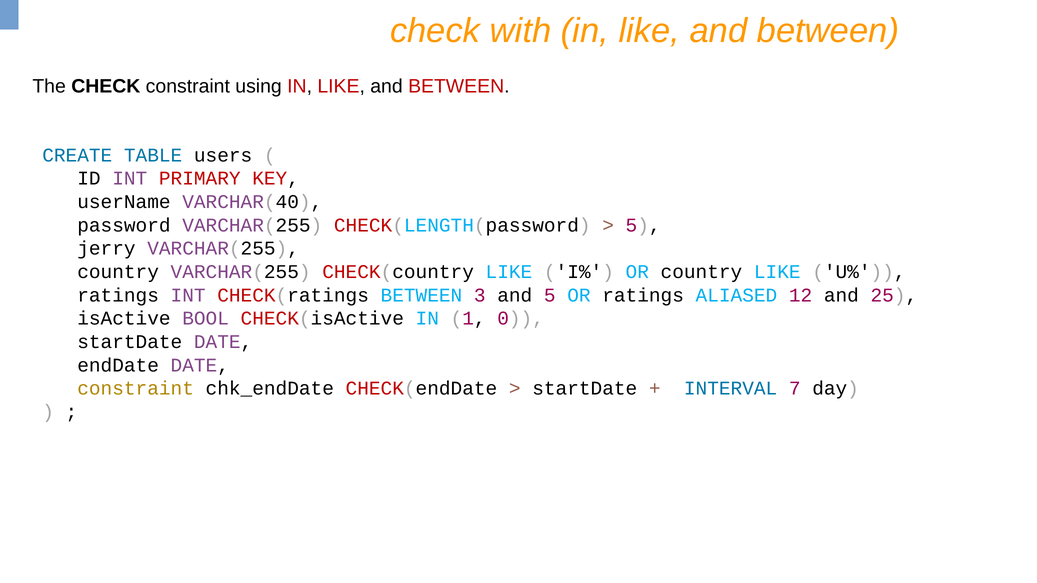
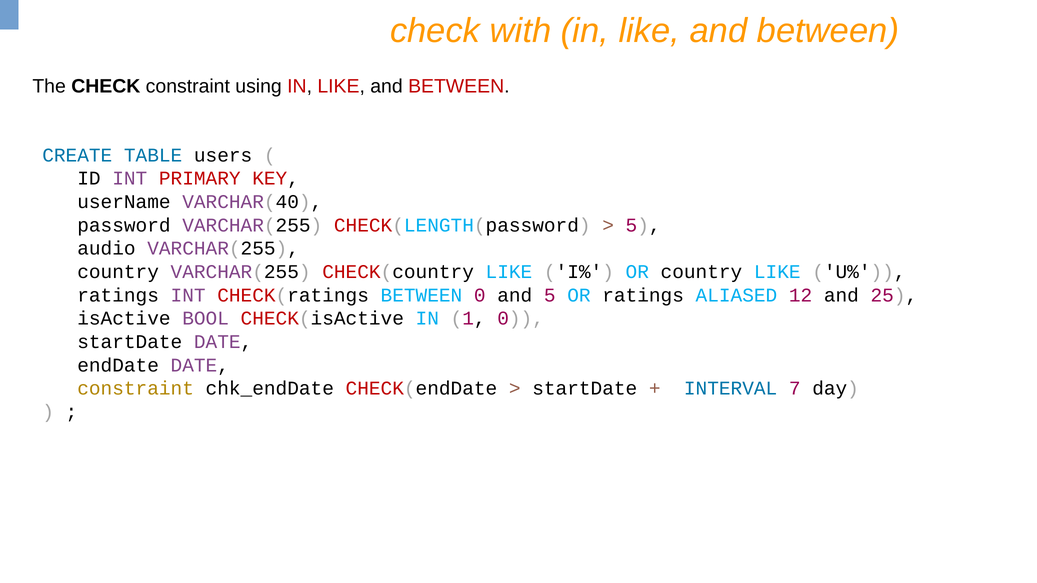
jerry: jerry -> audio (106, 249)
BETWEEN 3: 3 -> 0 (480, 295)
